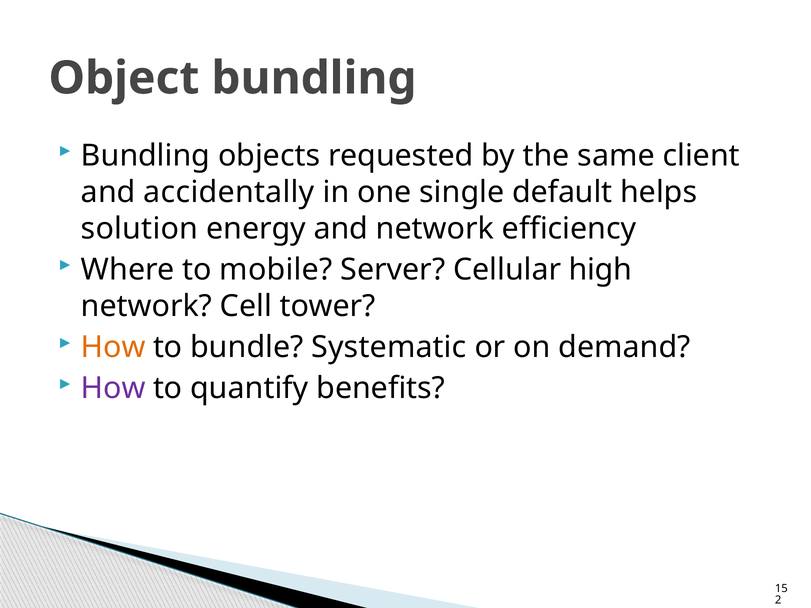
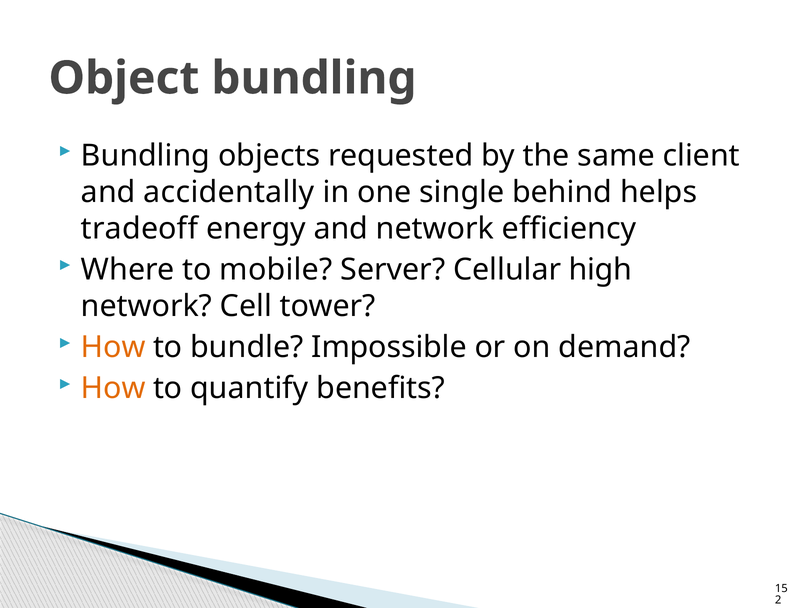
default: default -> behind (562, 192)
solution: solution -> tradeoff (140, 229)
Systematic: Systematic -> Impossible (389, 347)
How colour: purple -> orange (113, 388)
